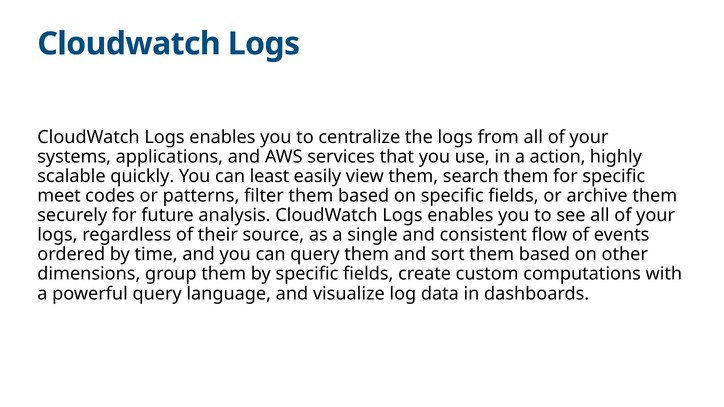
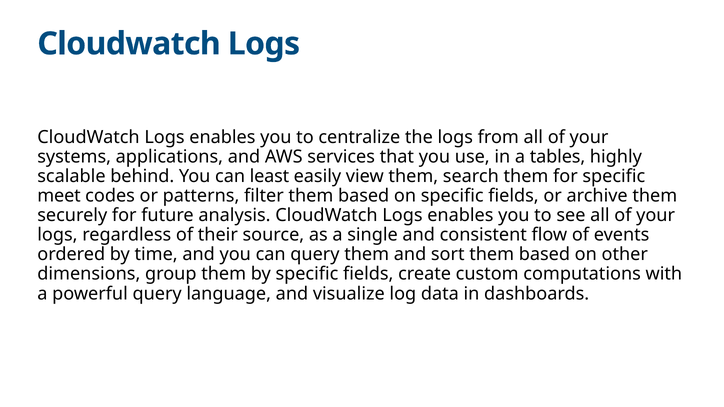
action: action -> tables (558, 157)
quickly: quickly -> behind (142, 176)
